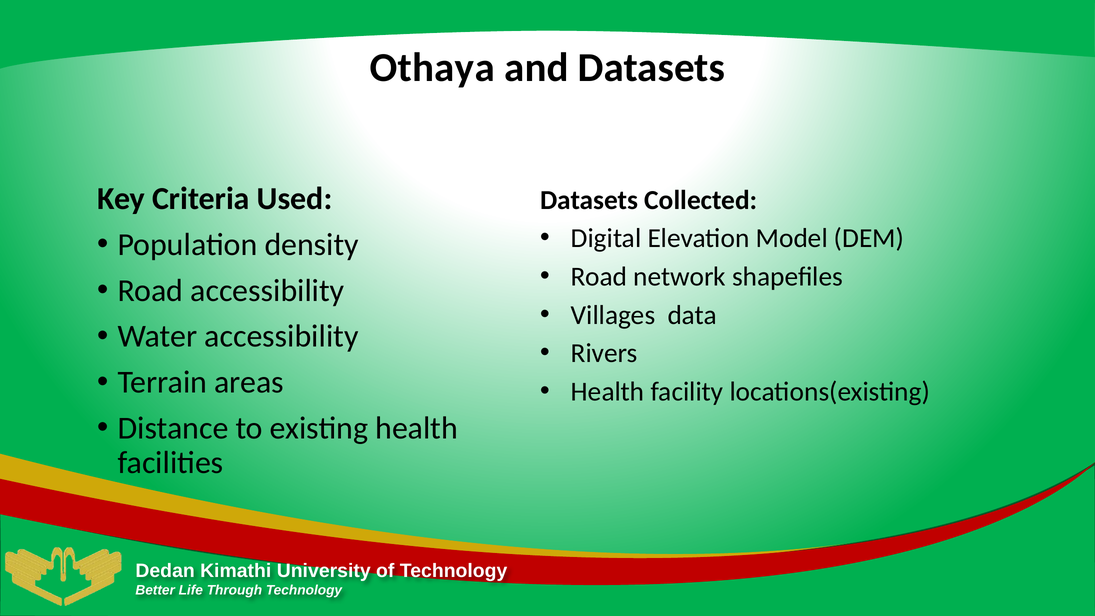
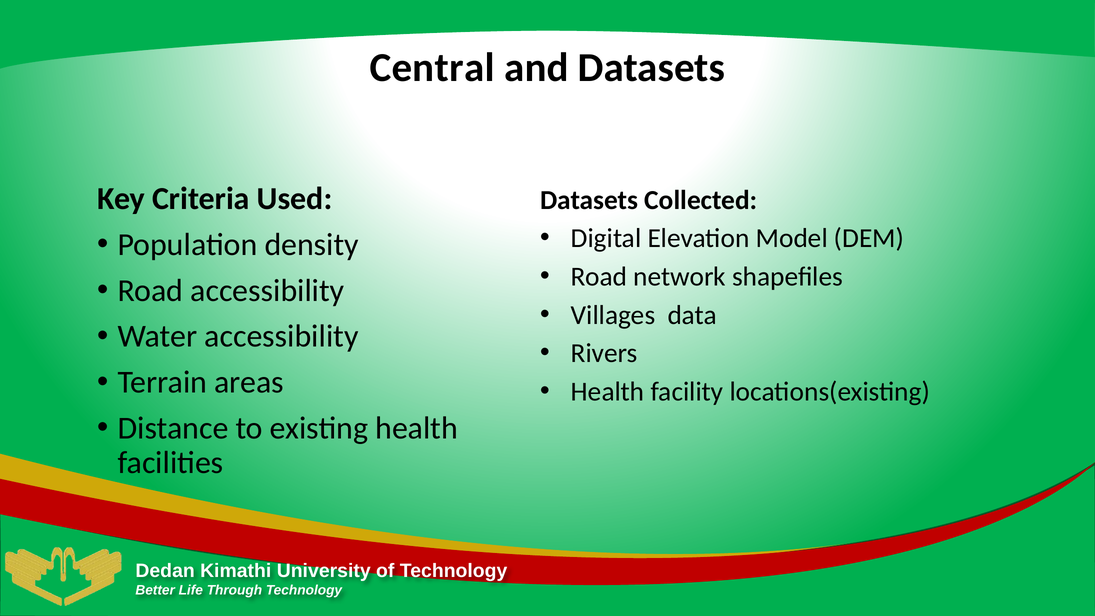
Othaya: Othaya -> Central (432, 68)
